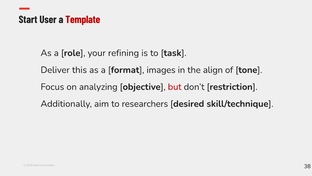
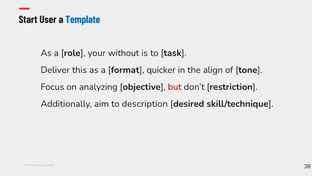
Template colour: red -> blue (83, 20)
refining: refining -> without (124, 53)
images: images -> quicker (161, 70)
researchers: researchers -> description (145, 103)
